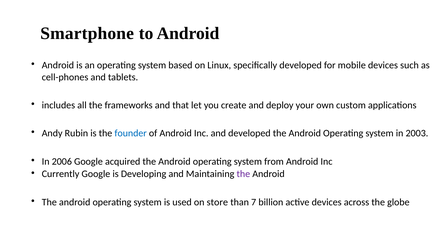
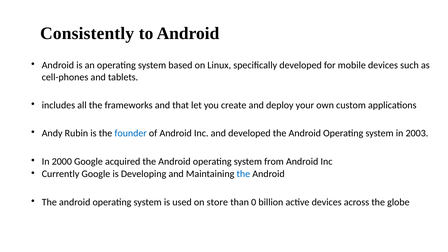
Smartphone: Smartphone -> Consistently (87, 33)
2006: 2006 -> 2000 (62, 161)
the colour: purple -> blue (243, 174)
7: 7 -> 0 (254, 202)
